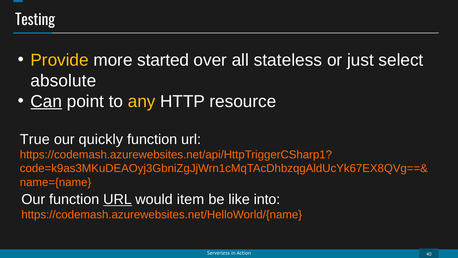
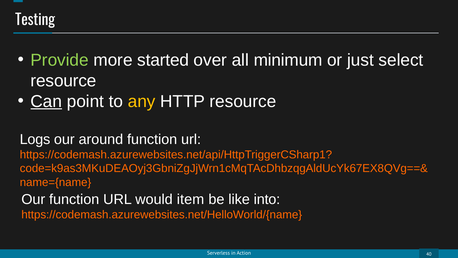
Provide colour: yellow -> light green (60, 60)
stateless: stateless -> minimum (288, 60)
absolute: absolute -> resource (64, 81)
True: True -> Logs (35, 139)
quickly: quickly -> around (101, 139)
URL underline: present -> none (118, 199)
